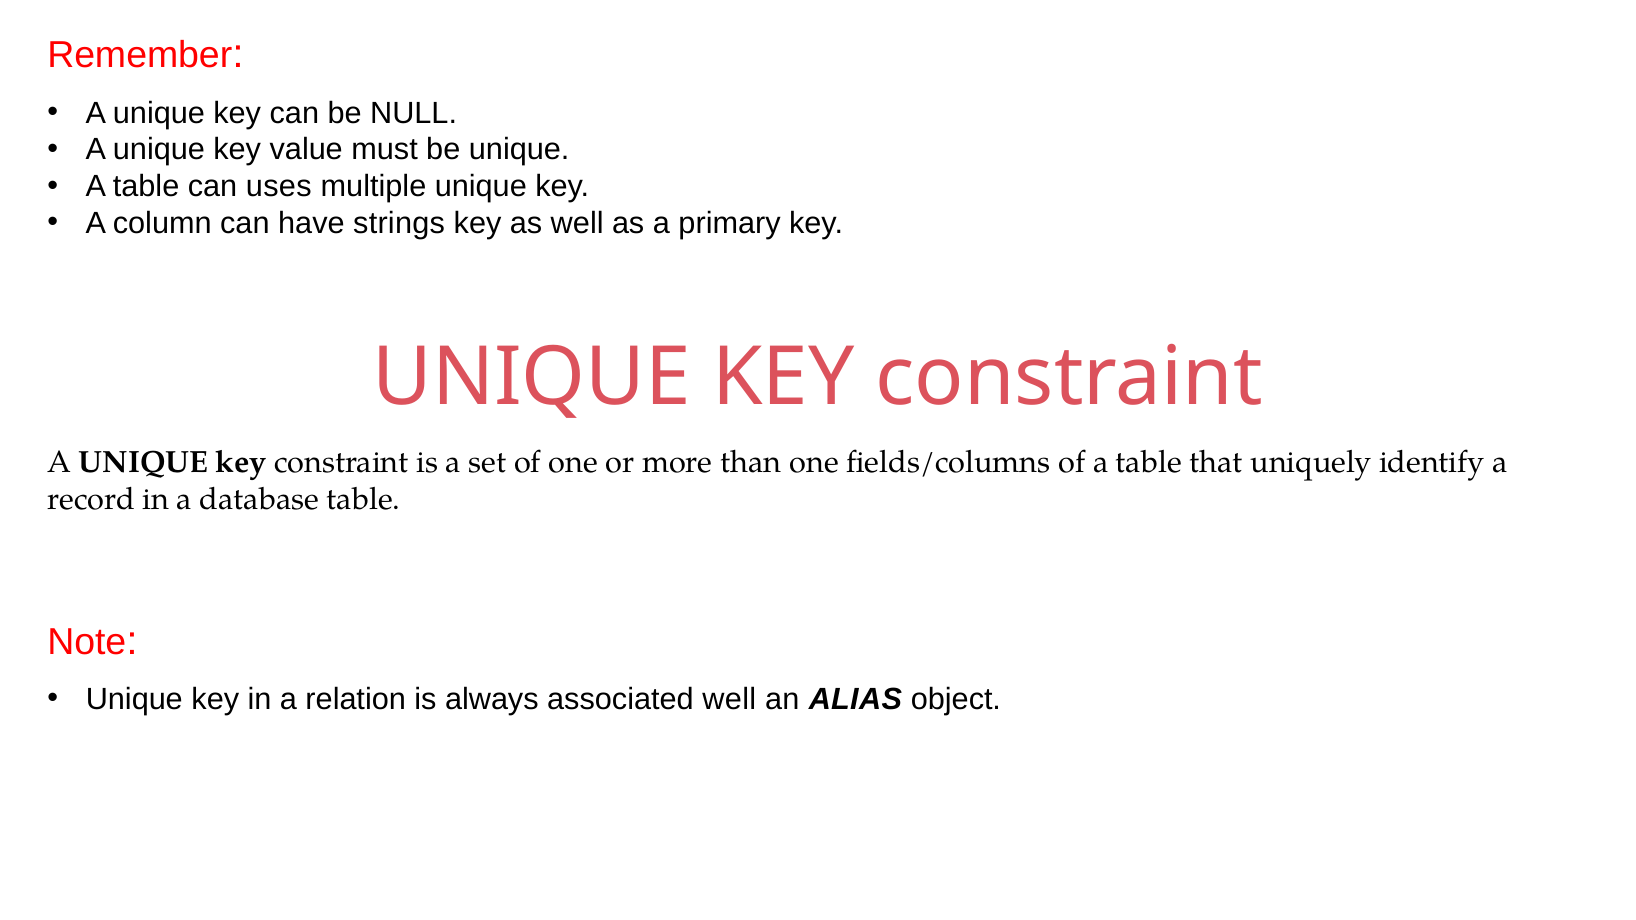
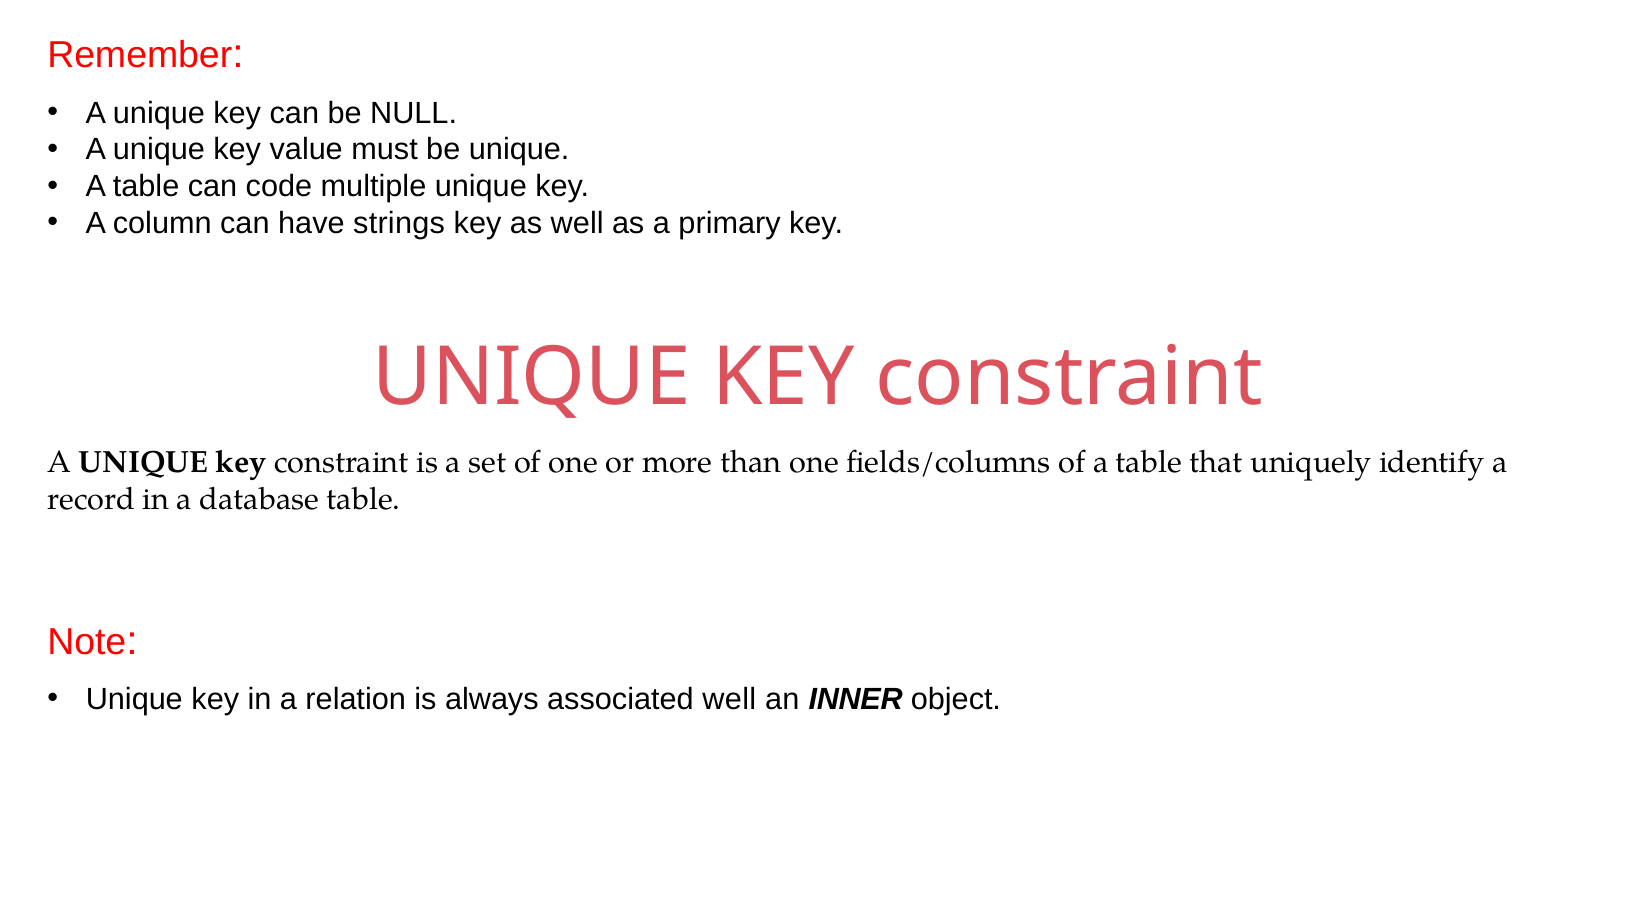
uses: uses -> code (279, 187)
ALIAS: ALIAS -> INNER (856, 700)
